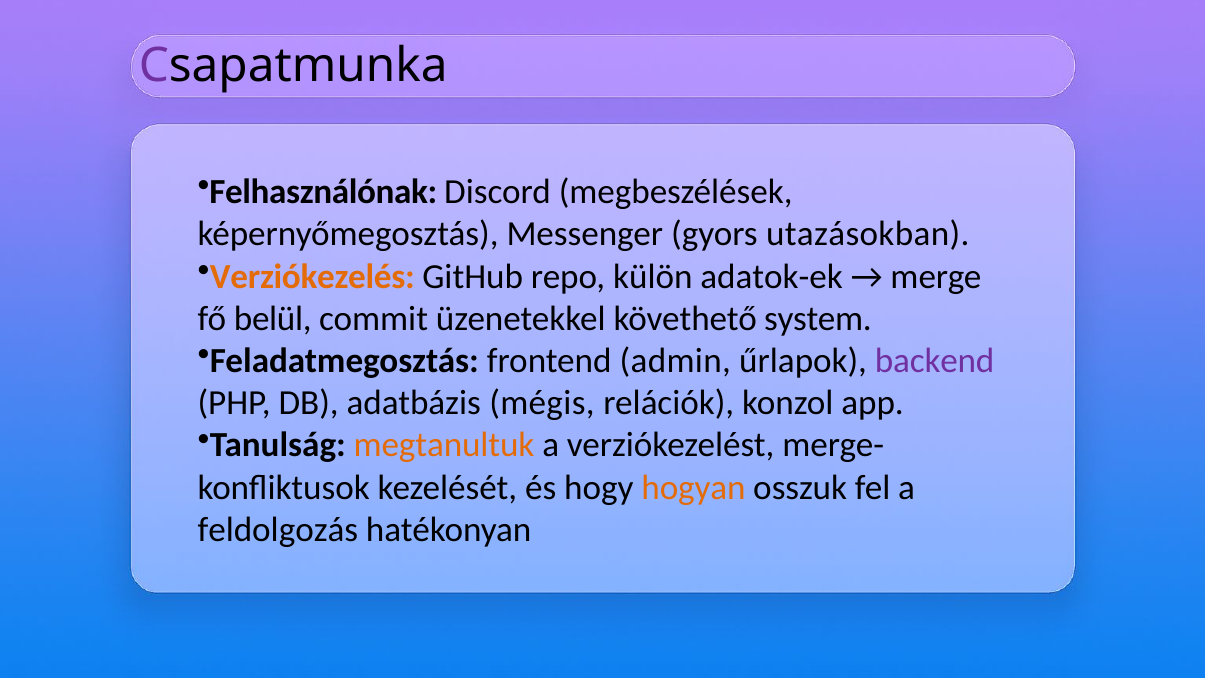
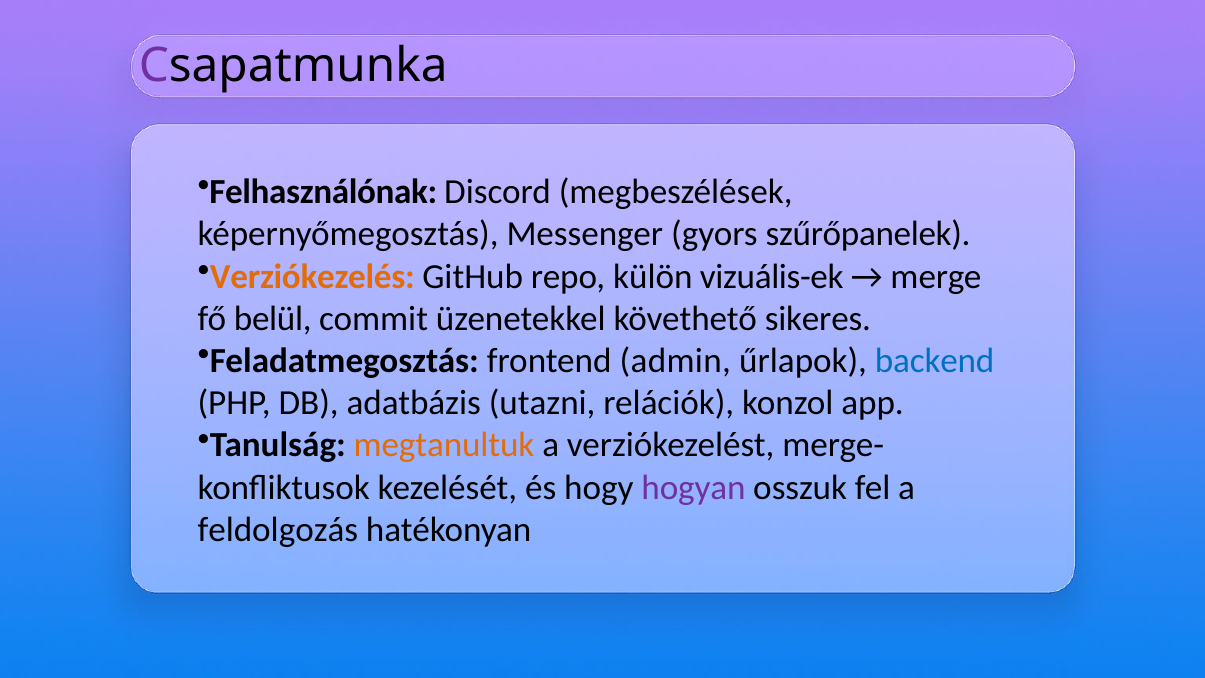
utazásokban: utazásokban -> szűrőpanelek (868, 234)
adatok-ek: adatok-ek -> vizuális-ek (772, 276)
system: system -> sikeres (818, 319)
backend colour: purple -> blue (935, 361)
mégis: mégis -> utazni (542, 403)
hogyan colour: orange -> purple (693, 487)
